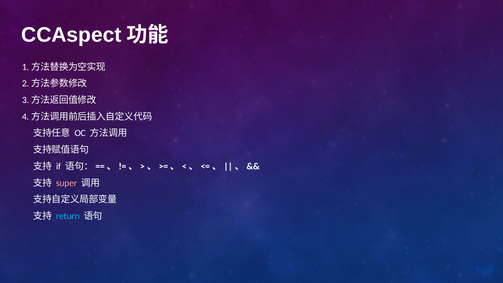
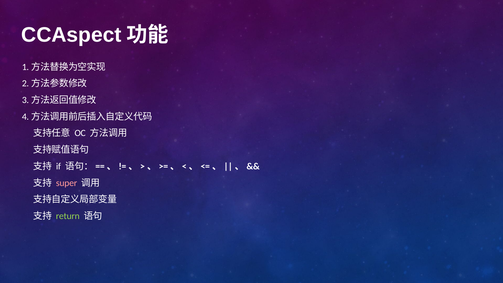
return colour: light blue -> light green (68, 216)
